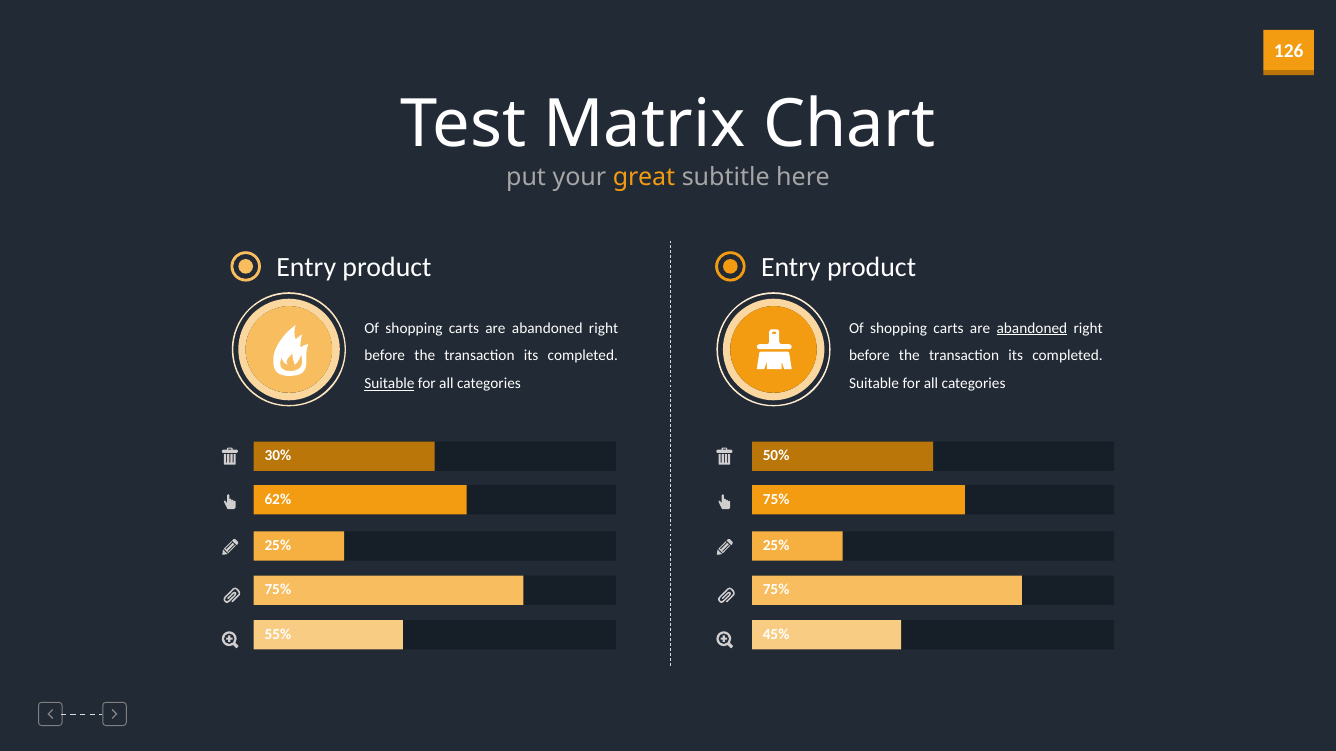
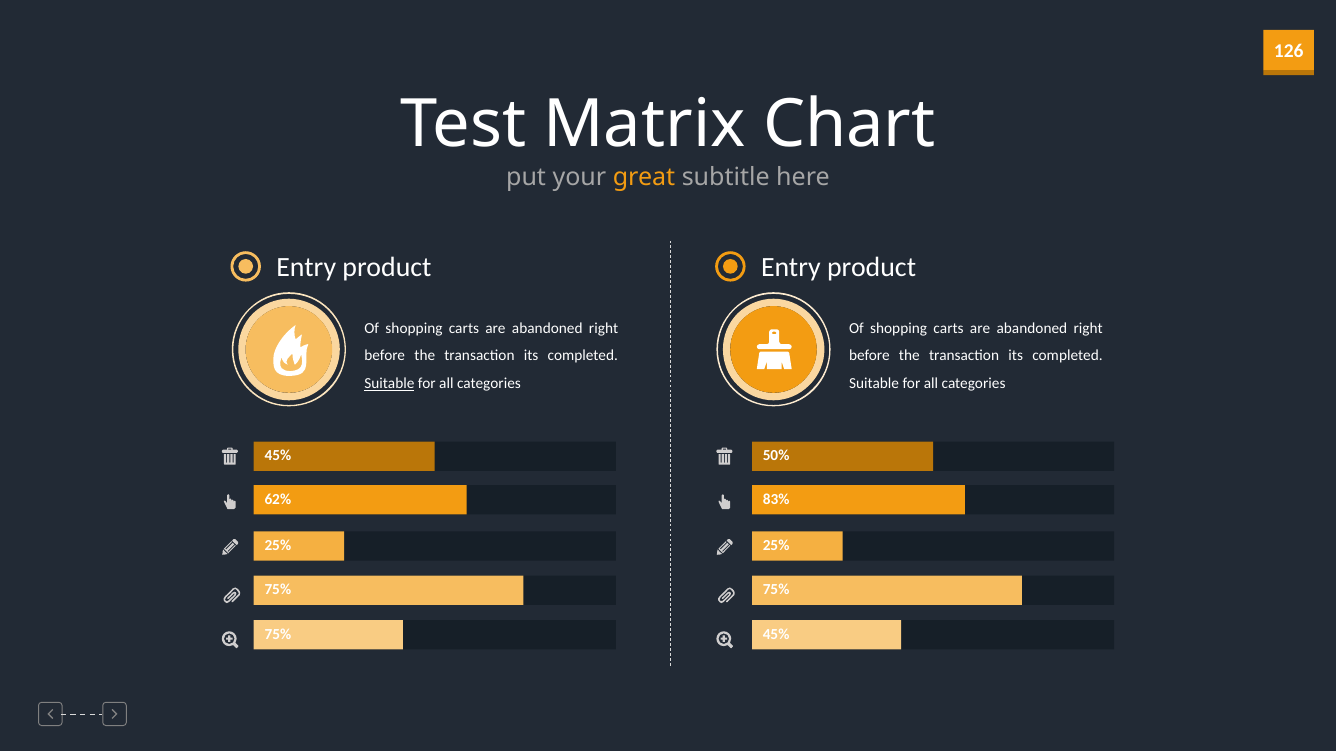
abandoned underline: present -> none (1032, 329)
30%: 30% -> 45% (278, 456)
75%: 75% -> 83% (776, 500)
55%: 55% -> 75% (278, 635)
